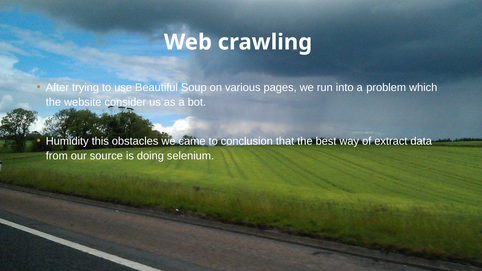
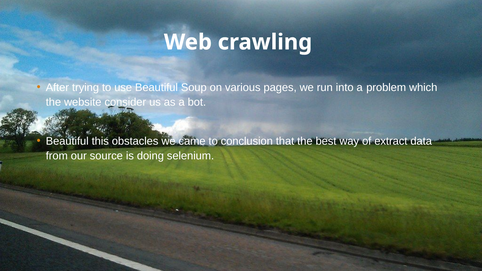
Humidity: Humidity -> Beautiful (67, 141)
